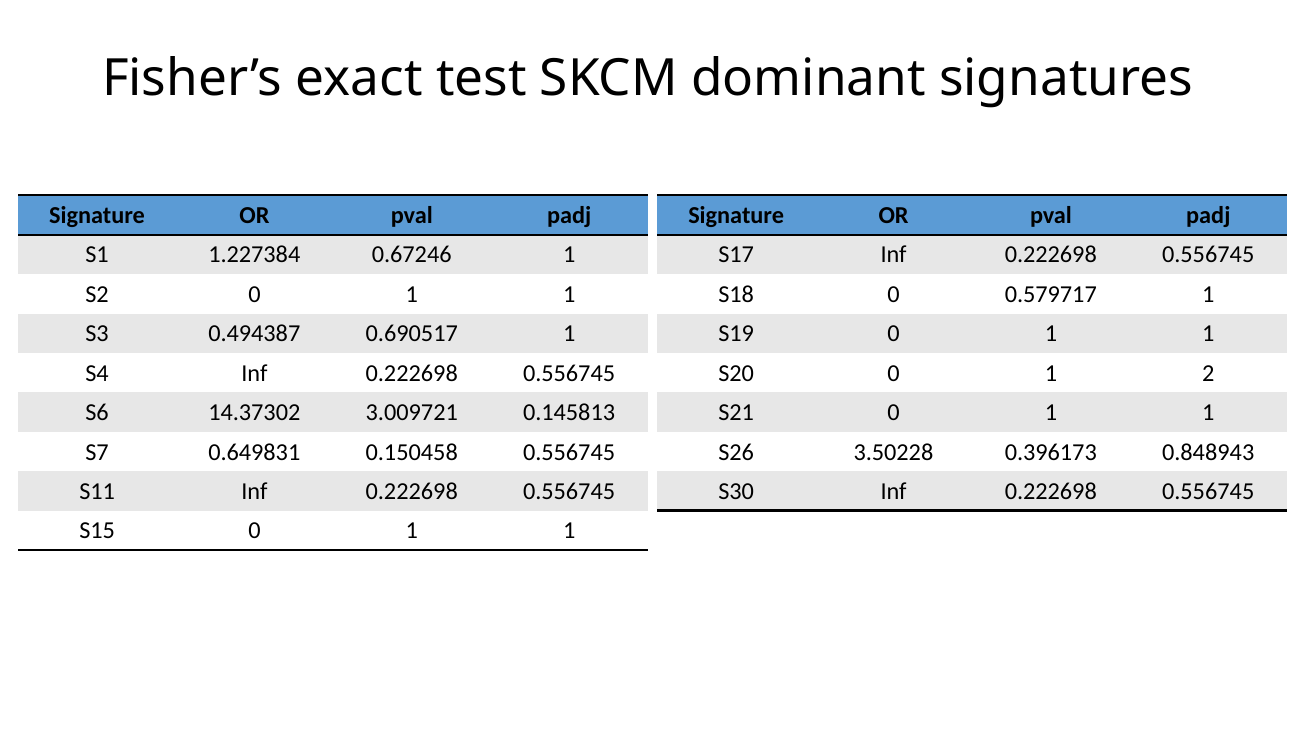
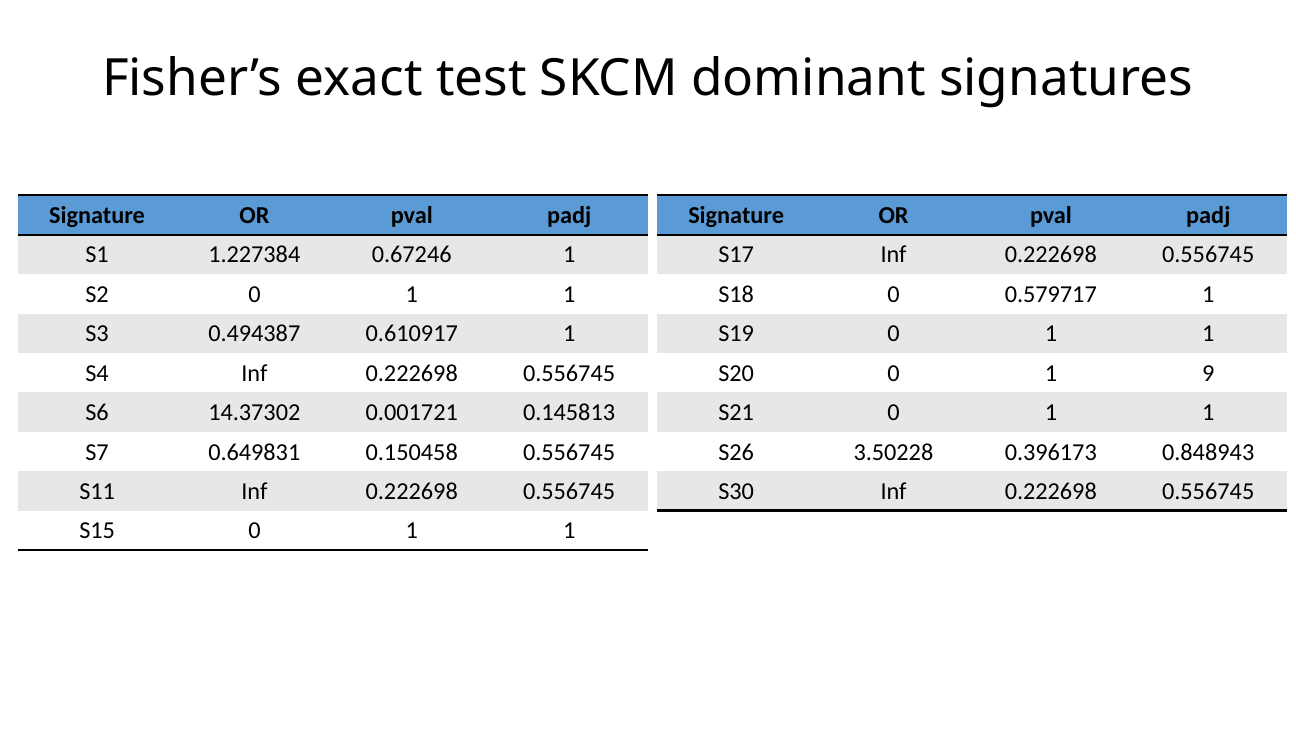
0.690517: 0.690517 -> 0.610917 (412, 334)
2: 2 -> 9 (1208, 373)
3.009721: 3.009721 -> 0.001721 (412, 413)
